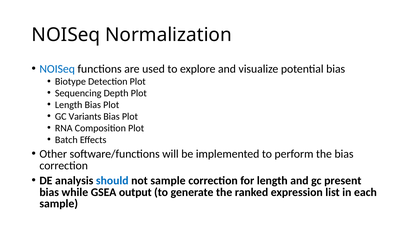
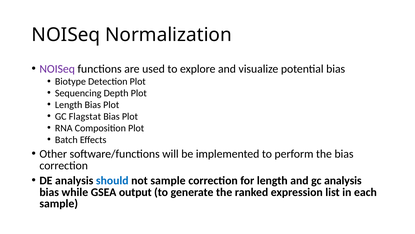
NOISeq colour: blue -> purple (57, 69)
Variants: Variants -> Flagstat (85, 116)
gc present: present -> analysis (343, 180)
